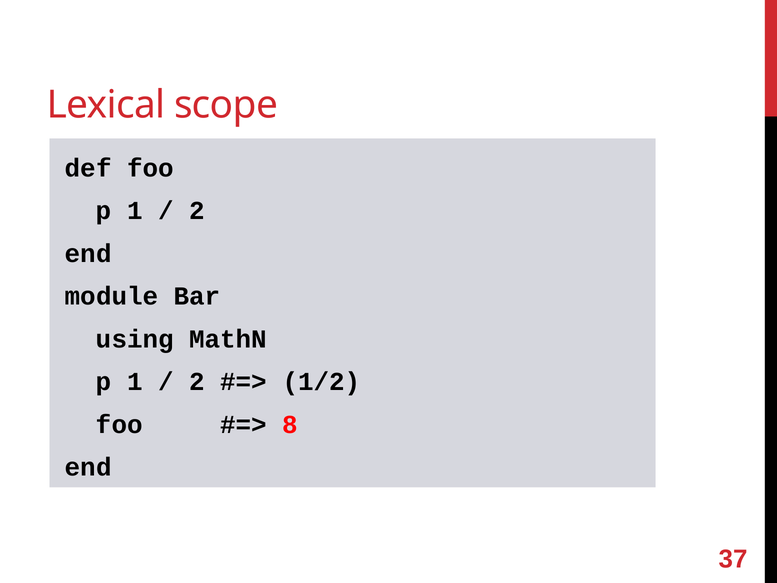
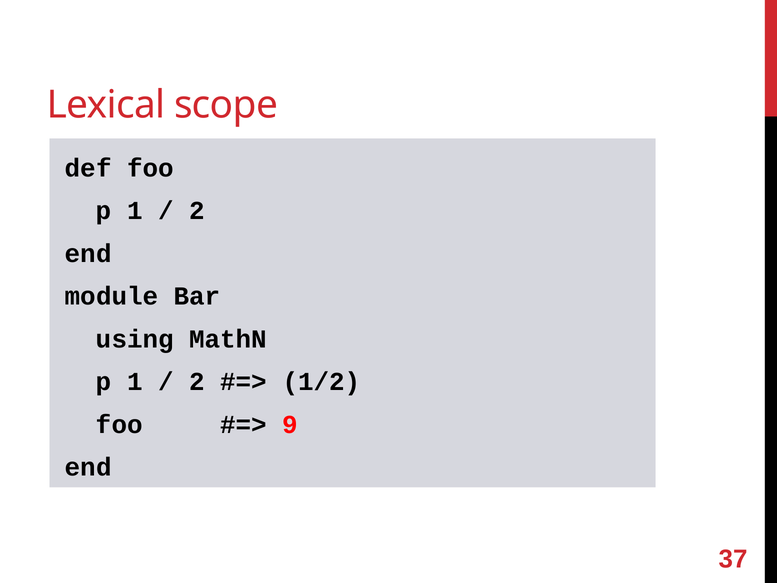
8: 8 -> 9 (290, 424)
